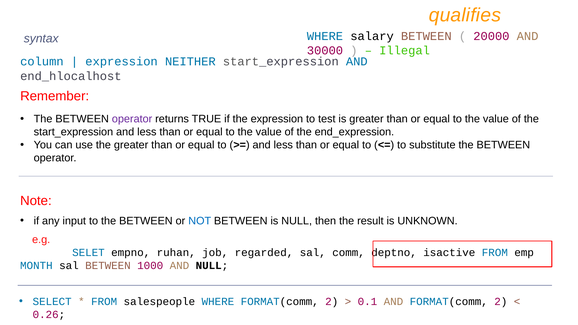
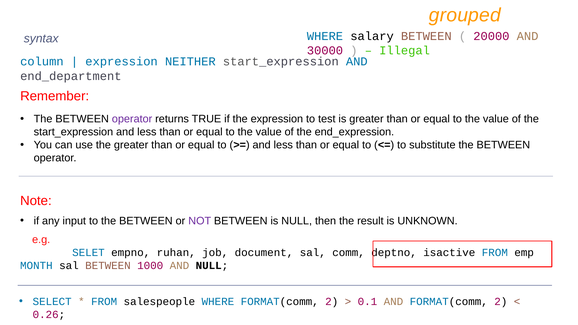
qualifies: qualifies -> grouped (465, 15)
end_hlocalhost: end_hlocalhost -> end_department (71, 76)
NOT colour: blue -> purple (200, 221)
regarded: regarded -> document (264, 253)
